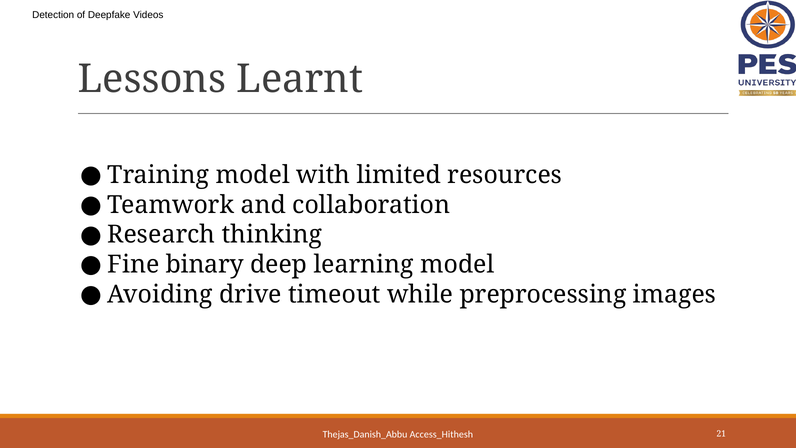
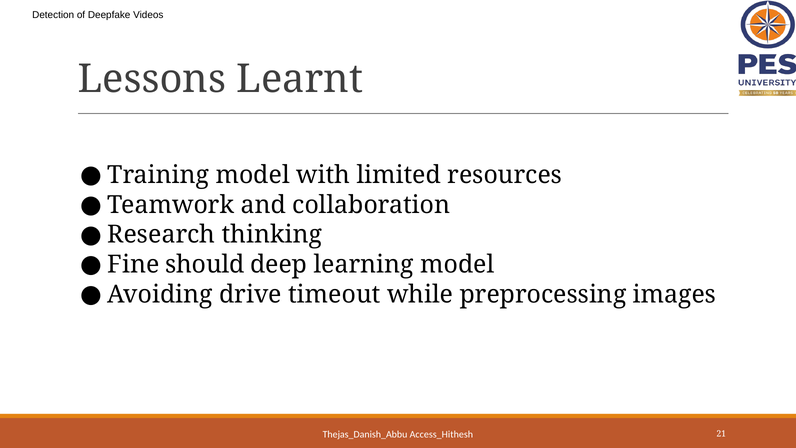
binary: binary -> should (205, 264)
